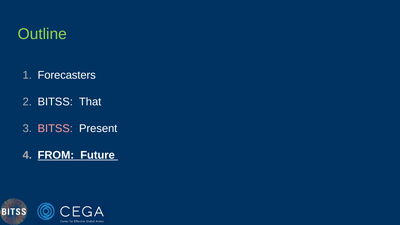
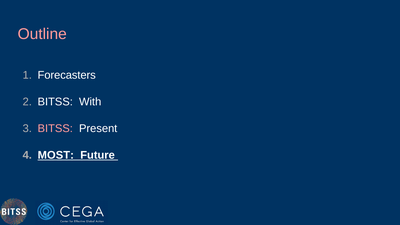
Outline colour: light green -> pink (42, 34)
That: That -> With (90, 102)
FROM: FROM -> MOST (56, 155)
